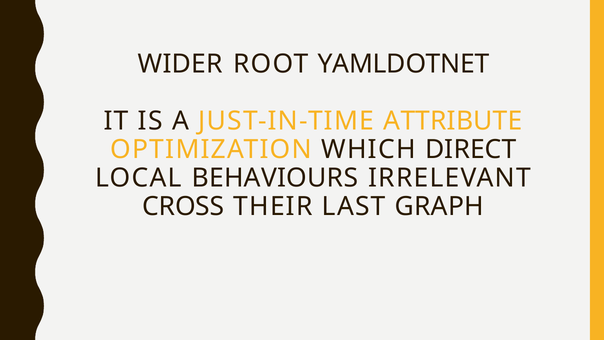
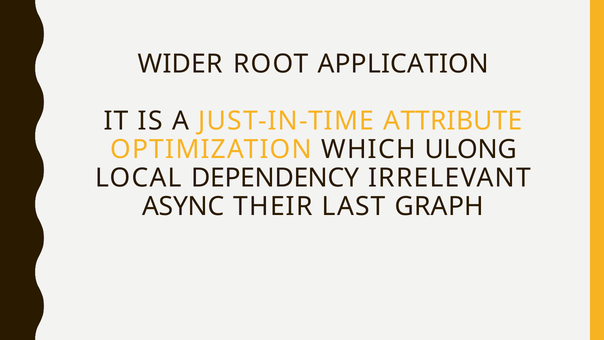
YAMLDOTNET: YAMLDOTNET -> APPLICATION (403, 64)
DIRECT: DIRECT -> ULONG (471, 149)
BEHAVIOURS: BEHAVIOURS -> DEPENDENCY (275, 178)
CROSS: CROSS -> ASYNC (183, 207)
